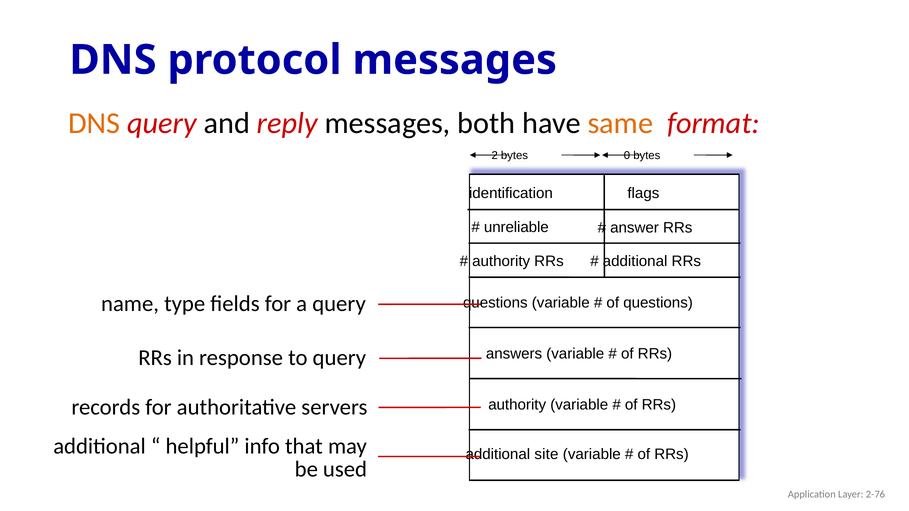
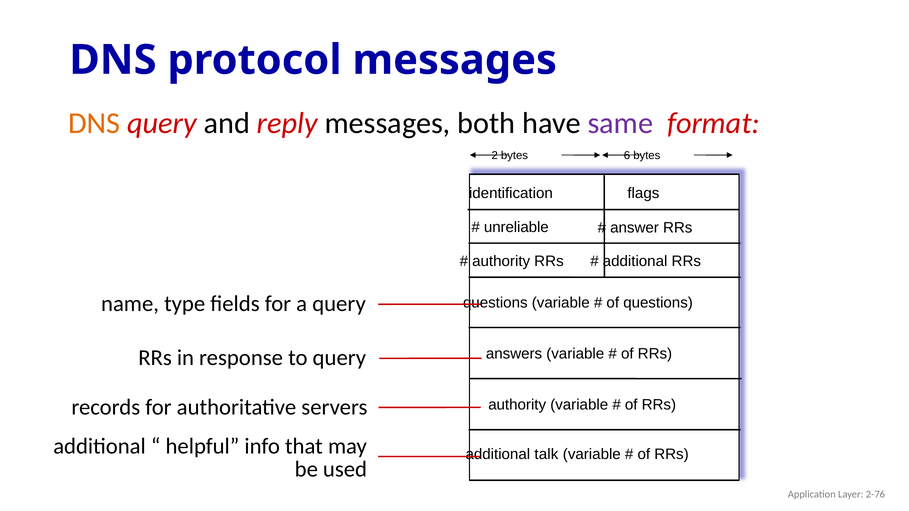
same colour: orange -> purple (620, 123)
0: 0 -> 6 (627, 155)
site: site -> talk (546, 455)
